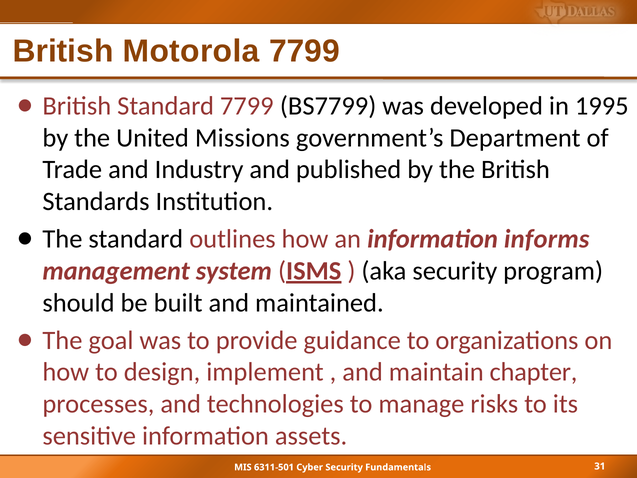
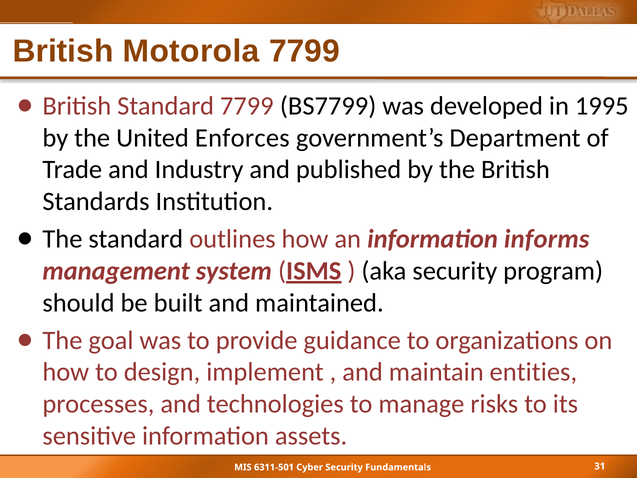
Missions: Missions -> Enforces (242, 138)
chapter: chapter -> entities (533, 372)
